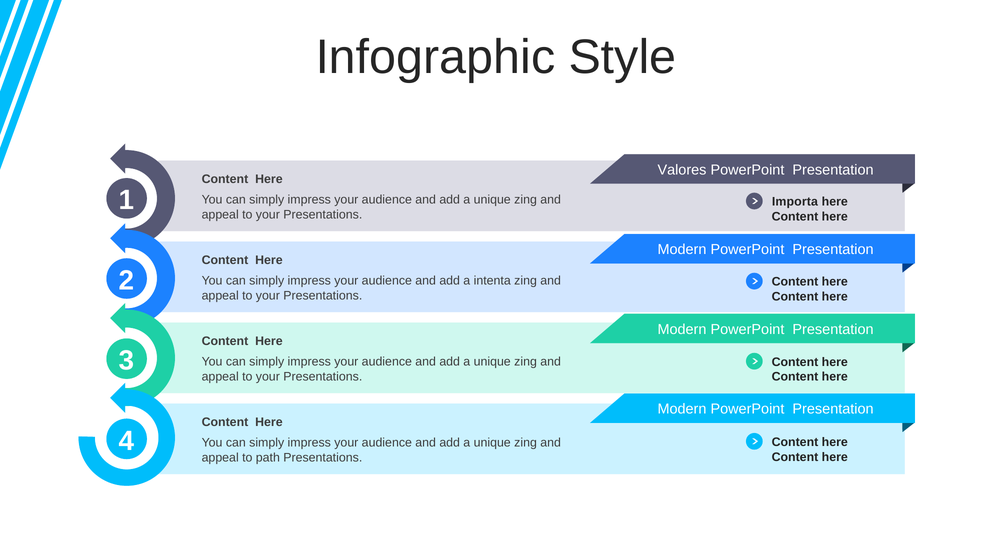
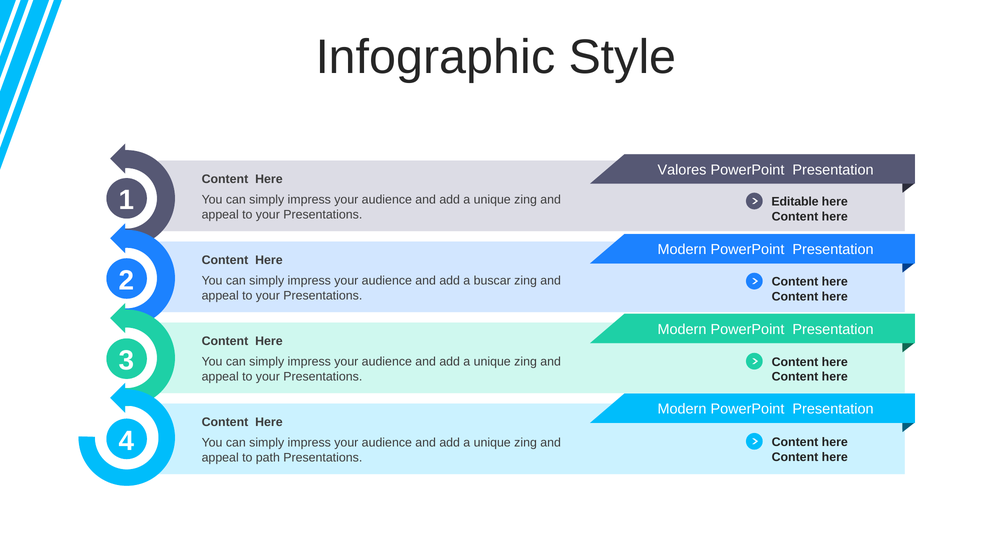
Importa: Importa -> Editable (795, 202)
intenta: intenta -> buscar (492, 281)
